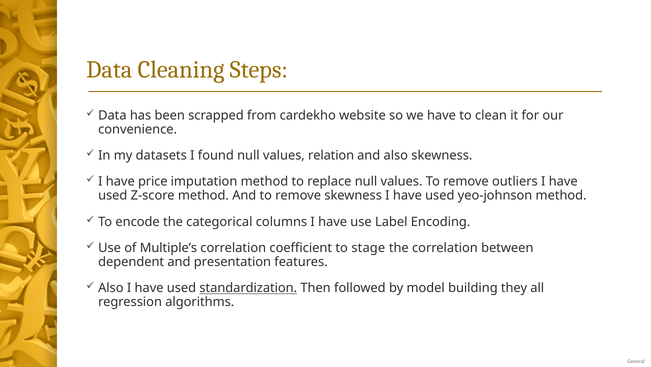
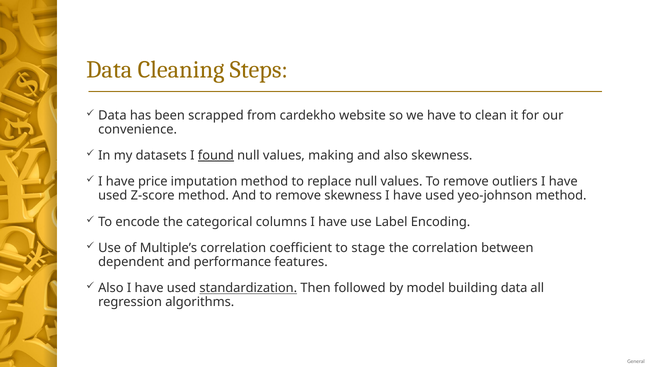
found underline: none -> present (216, 155)
relation: relation -> making (331, 155)
presentation: presentation -> performance (232, 261)
building they: they -> data (514, 288)
